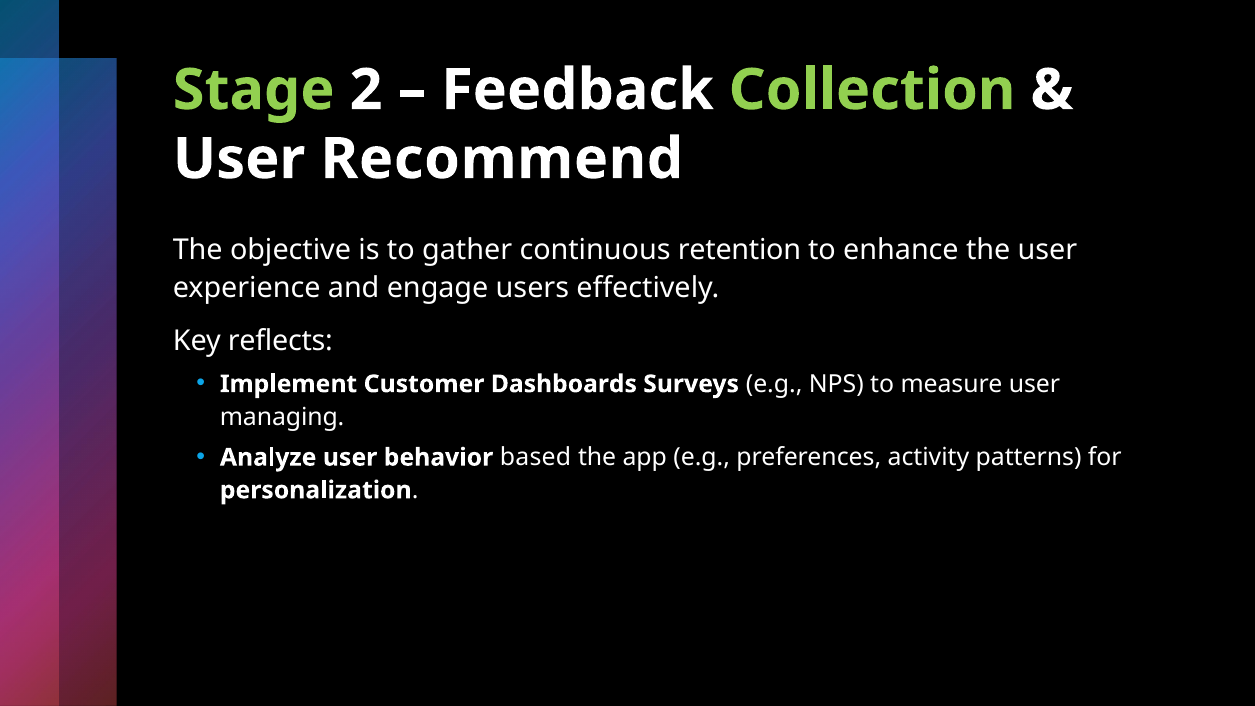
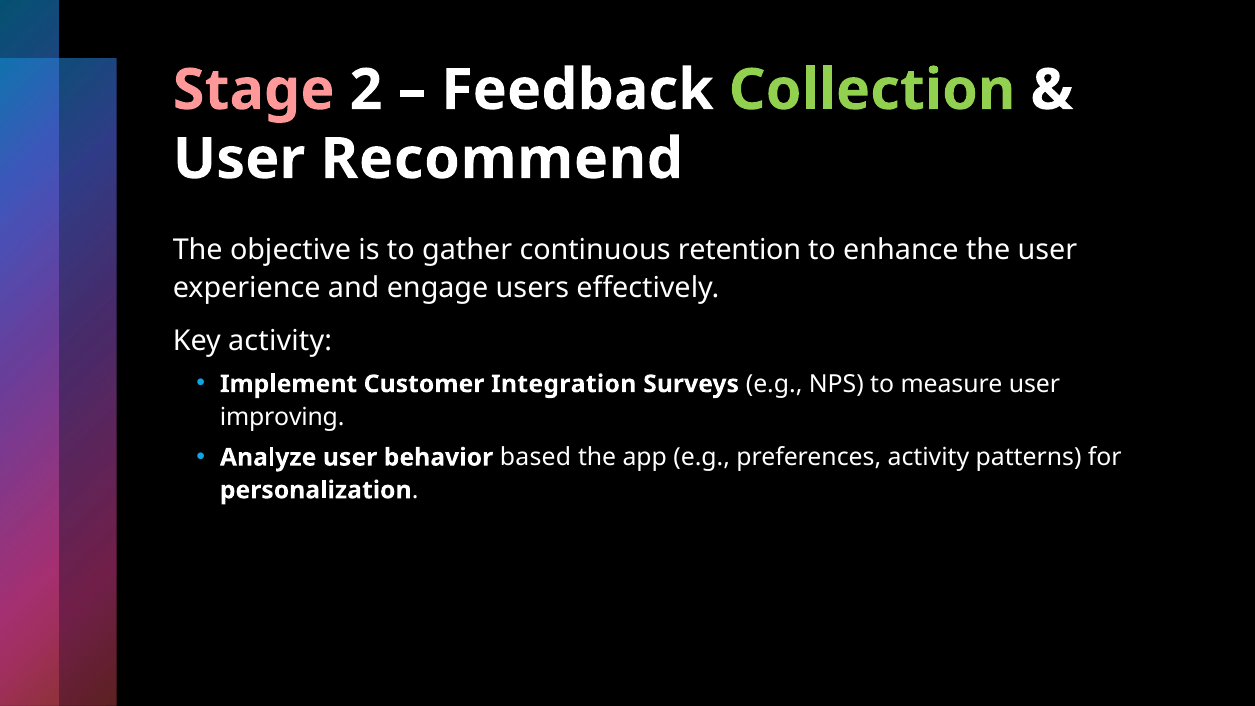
Stage colour: light green -> pink (254, 90)
Key reflects: reflects -> activity (280, 341)
Dashboards: Dashboards -> Integration (564, 384)
managing: managing -> improving (282, 417)
